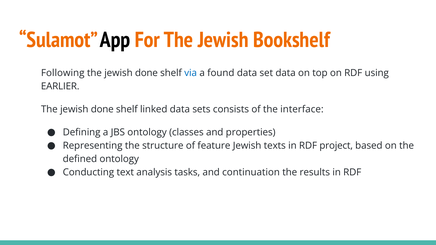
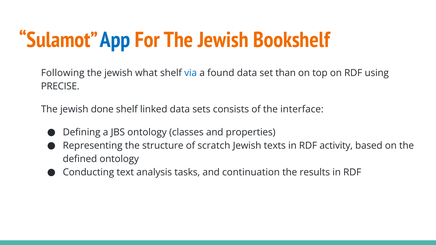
App colour: black -> blue (115, 40)
done: done -> what (146, 73)
set data: data -> than (286, 73)
EARLIER: EARLIER -> PRECISE (60, 86)
feature: feature -> scratch (214, 146)
project: project -> activity (336, 146)
